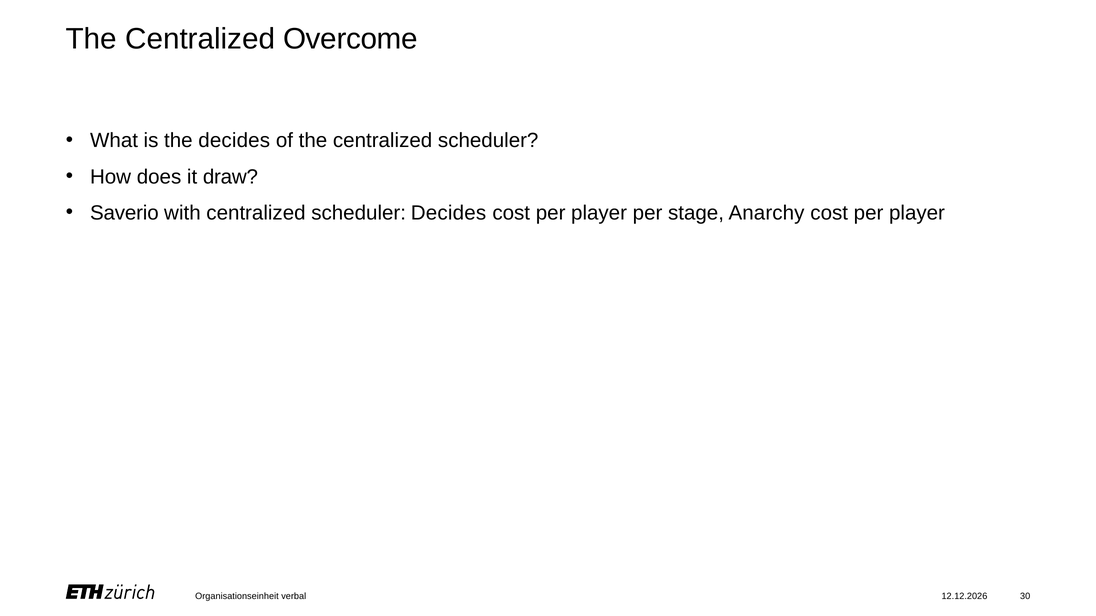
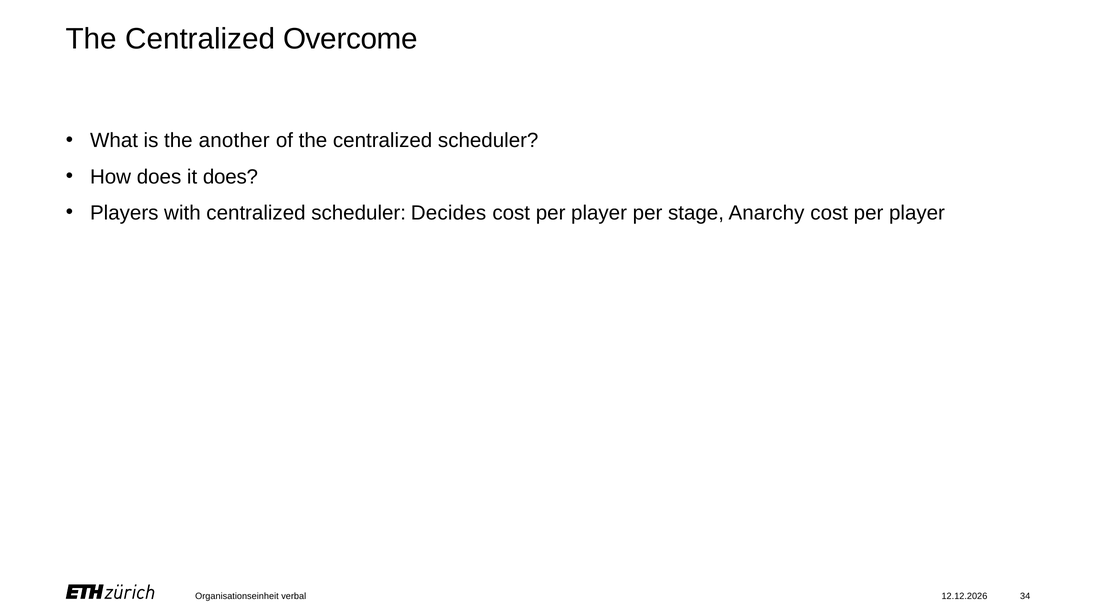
the decides: decides -> another (234, 141)
it draw: draw -> does (230, 177)
Saverio: Saverio -> Players (124, 213)
30: 30 -> 34 (1025, 597)
